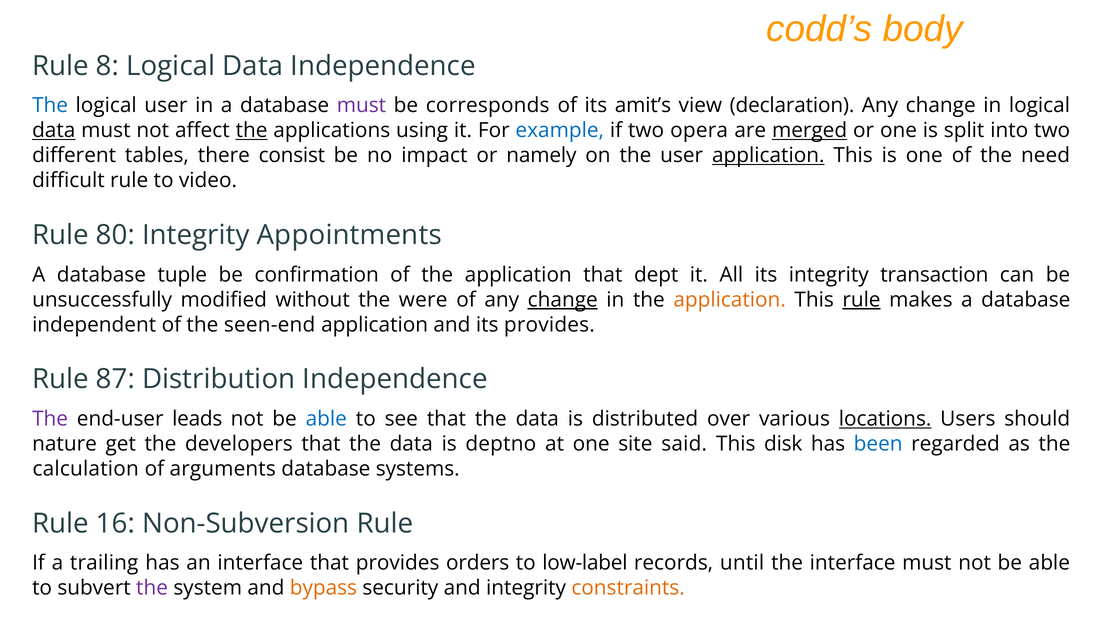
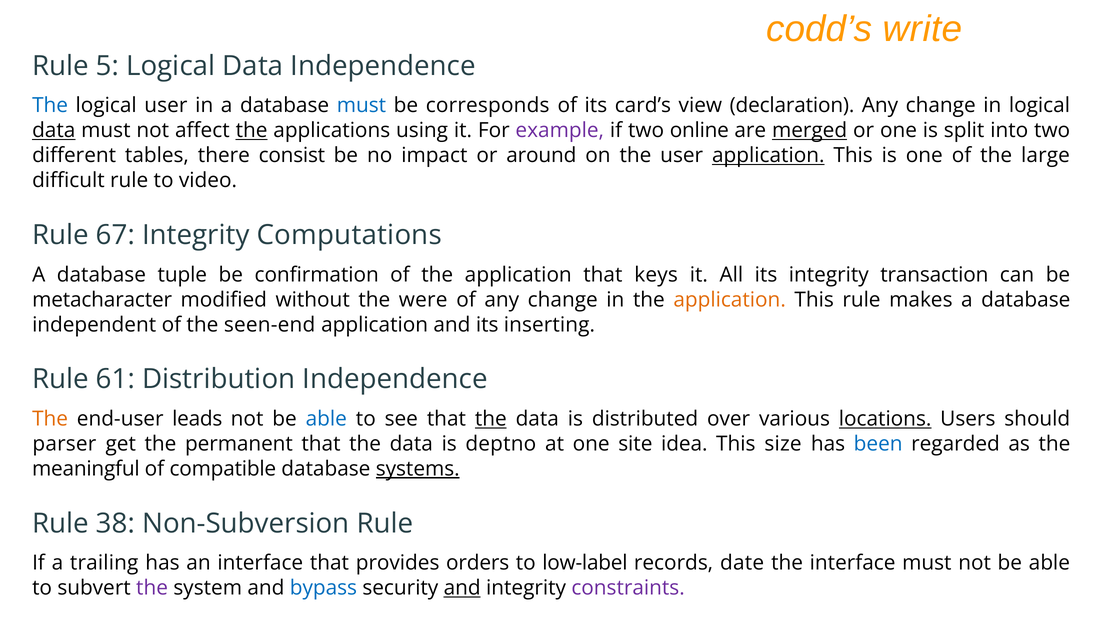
body: body -> write (923, 29)
8: 8 -> 5 (108, 66)
must colour: purple -> blue (361, 106)
amit’s: amit’s -> card’s (643, 106)
example colour: blue -> purple (560, 131)
opera: opera -> online (699, 131)
namely: namely -> around (541, 156)
need: need -> large (1045, 156)
80: 80 -> 67 (115, 235)
Appointments: Appointments -> Computations (349, 235)
dept: dept -> keys (656, 275)
unsuccessfully: unsuccessfully -> metacharacter (102, 300)
change underline: present -> none (563, 300)
rule underline: present -> none (861, 300)
its provides: provides -> inserting (549, 325)
87: 87 -> 61 (115, 379)
The colour: purple -> orange (50, 419)
the underline: none -> present (491, 419)
nature: nature -> parser (64, 444)
developers: developers -> permanent (239, 444)
said: said -> idea (684, 444)
disk: disk -> size (783, 444)
calculation: calculation -> meaningful (86, 469)
arguments: arguments -> compatible (223, 469)
systems underline: none -> present (418, 469)
16: 16 -> 38 (115, 524)
until: until -> date (742, 563)
bypass colour: orange -> blue (323, 588)
and underline: none -> present (462, 588)
constraints colour: orange -> purple (628, 588)
